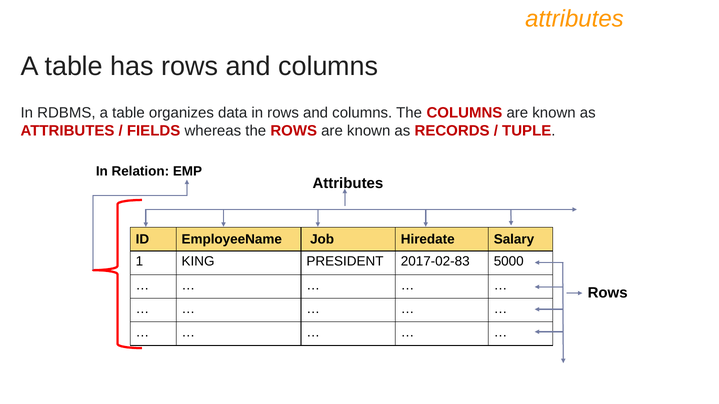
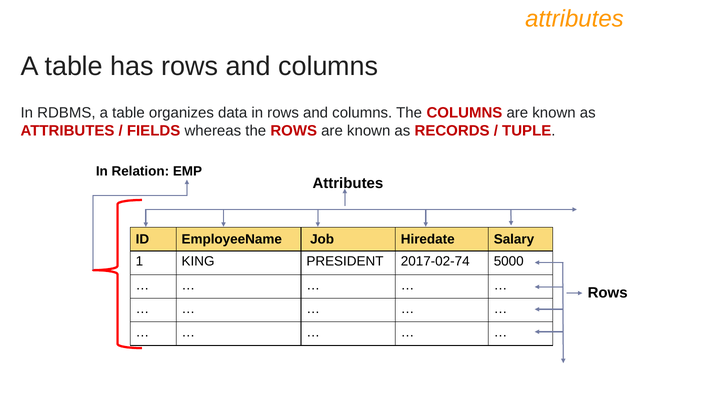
2017-02-83: 2017-02-83 -> 2017-02-74 (435, 262)
